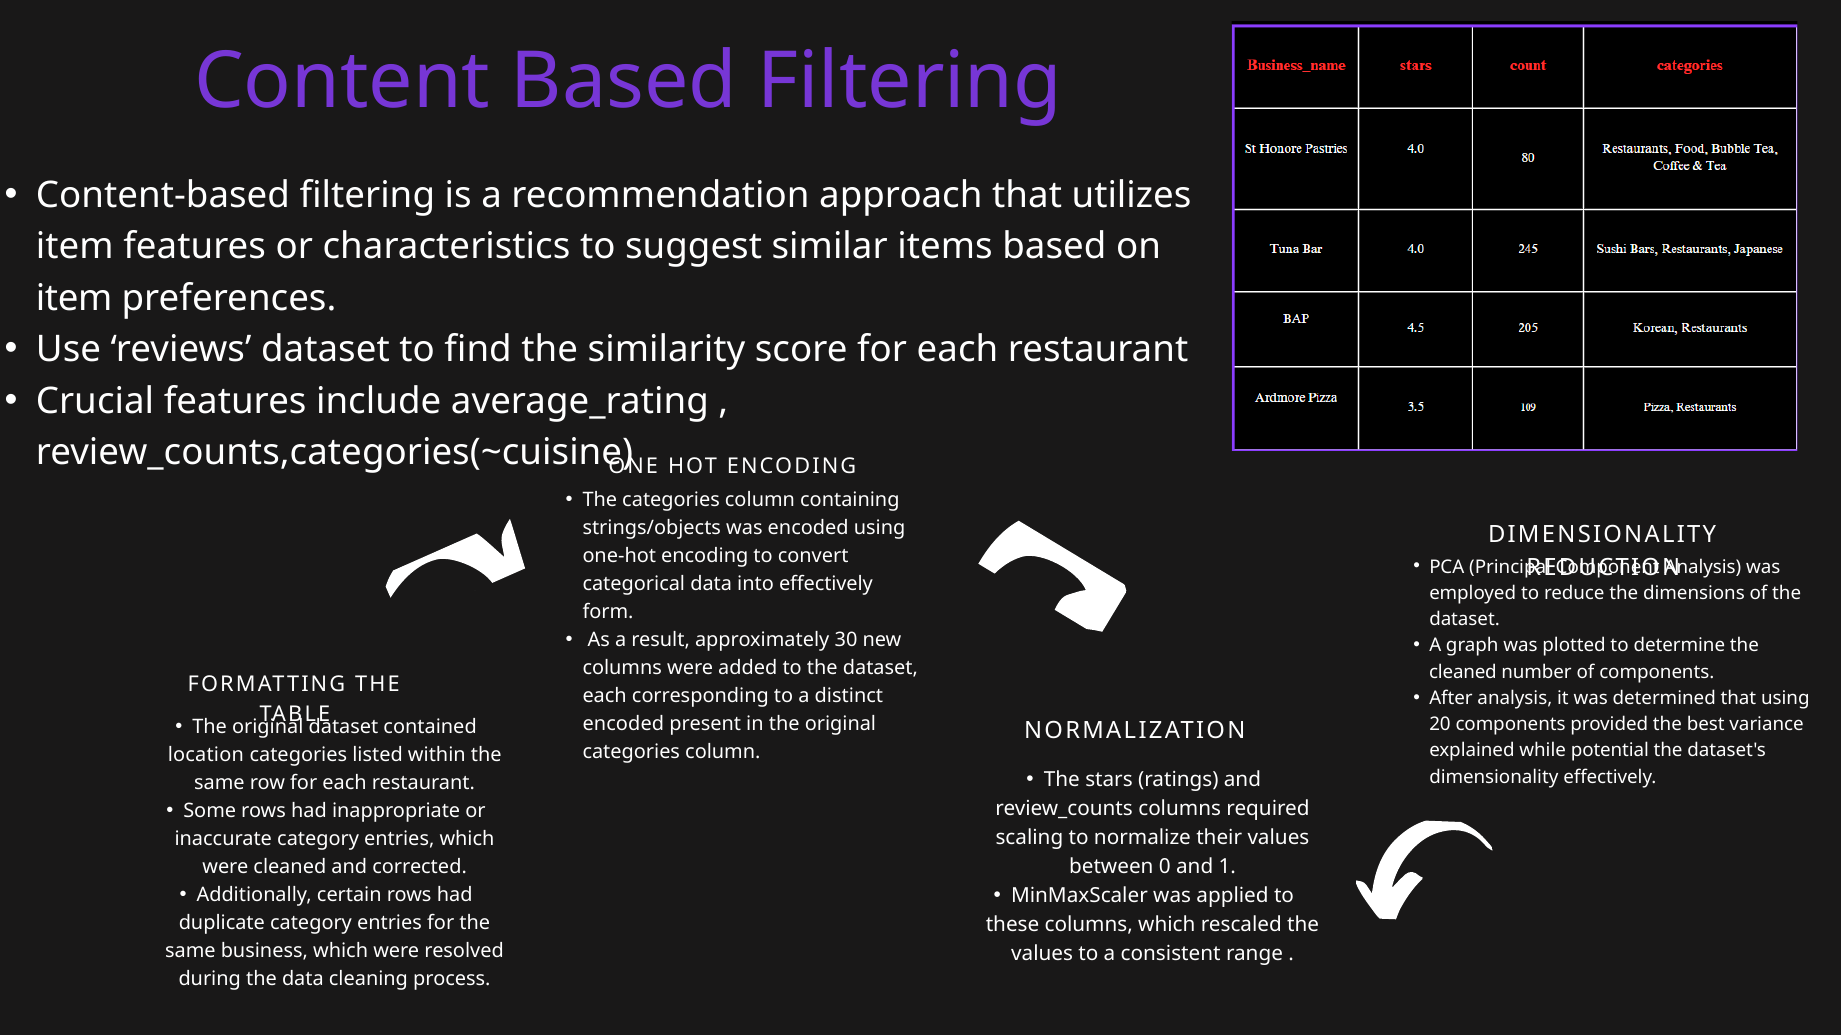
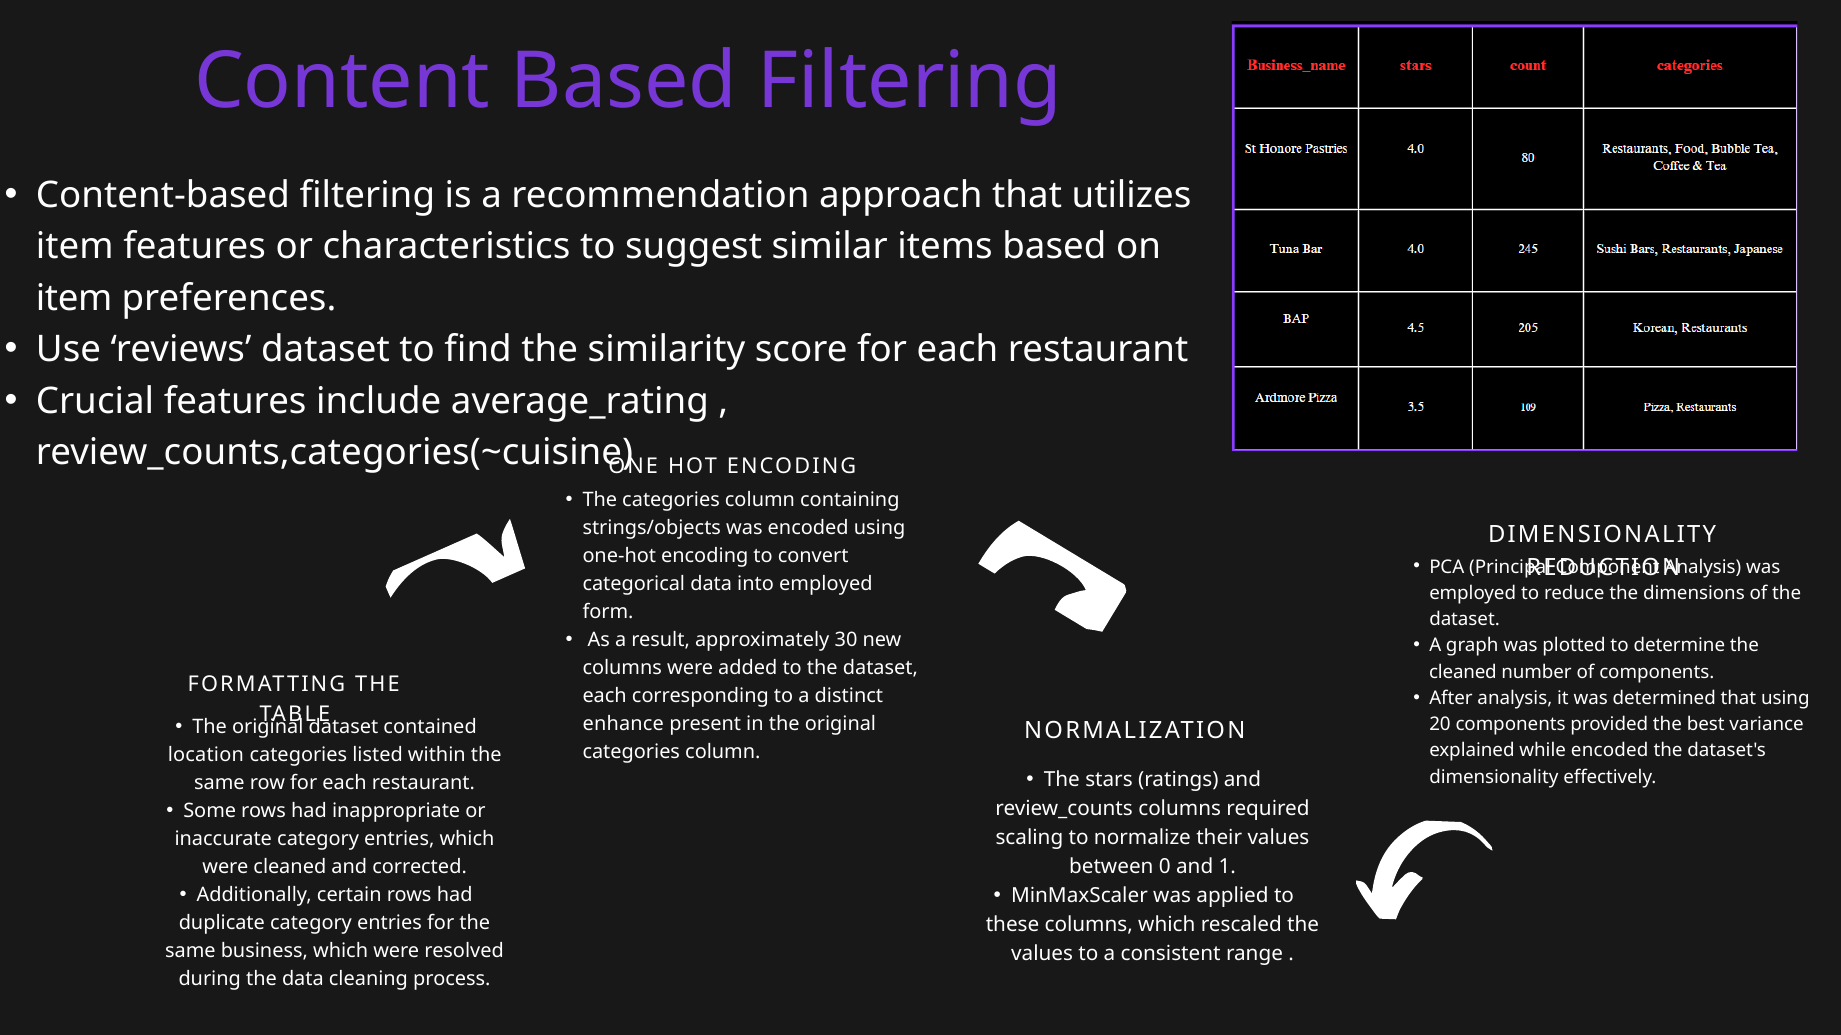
into effectively: effectively -> employed (826, 584)
encoded: encoded -> enhance (623, 724)
while potential: potential -> encoded (1610, 751)
